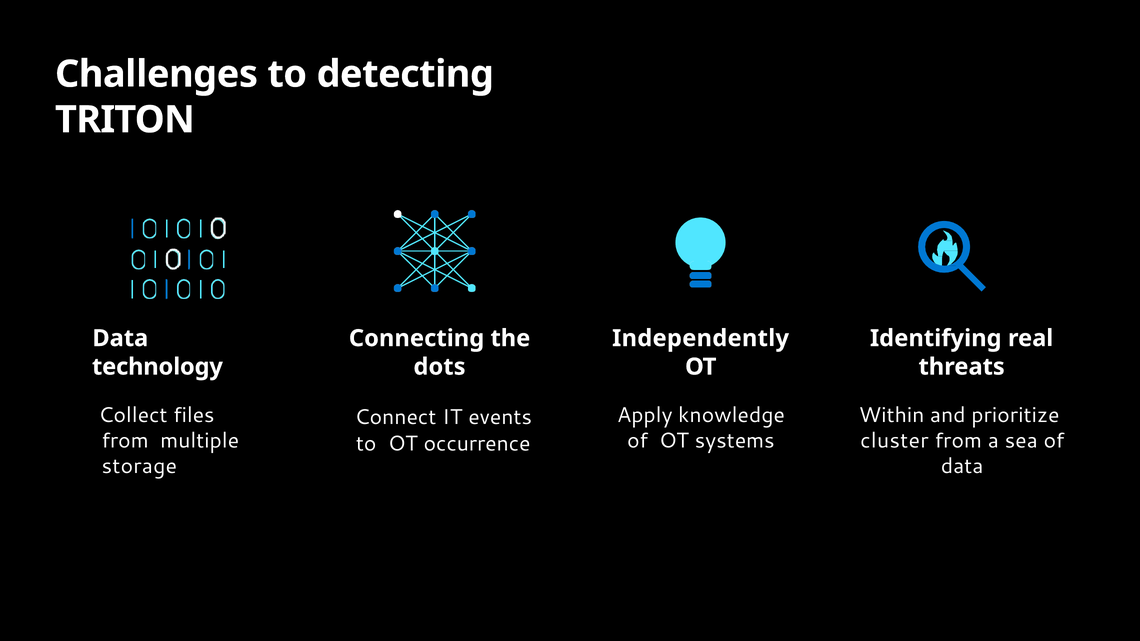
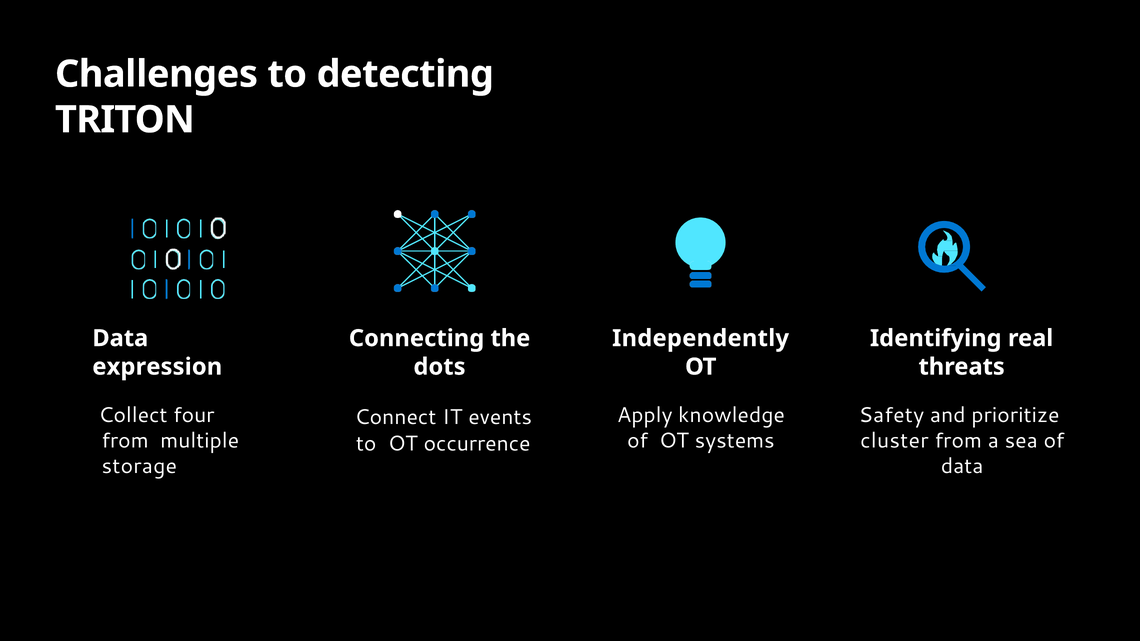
technology: technology -> expression (157, 367)
files: files -> four (194, 415)
Within: Within -> Safety (891, 415)
